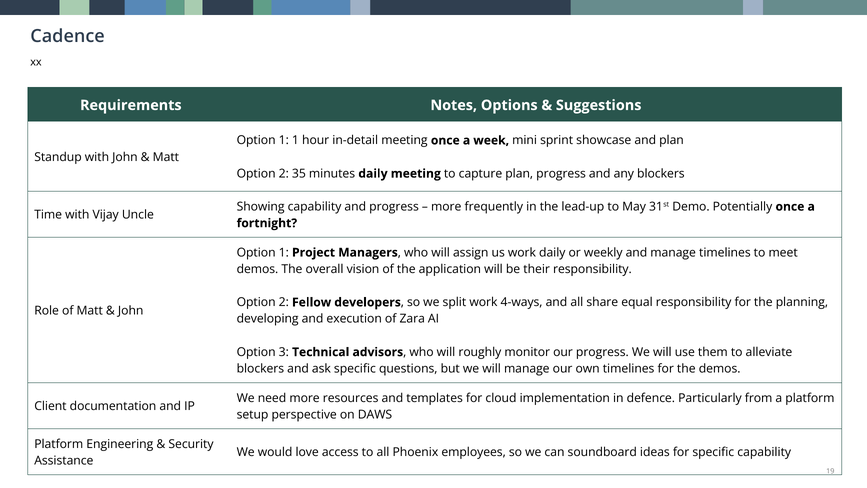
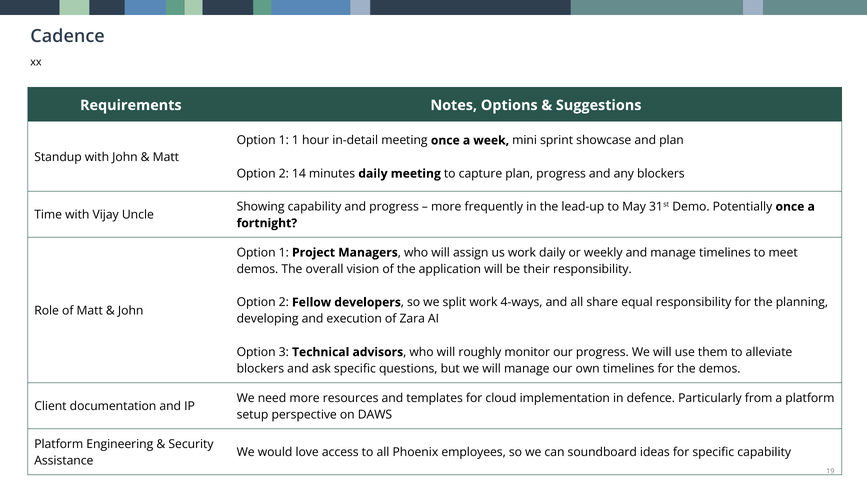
35: 35 -> 14 (299, 173)
